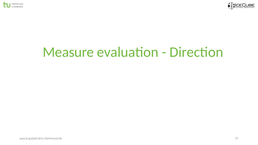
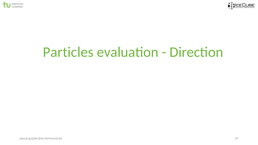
Measure: Measure -> Particles (68, 52)
